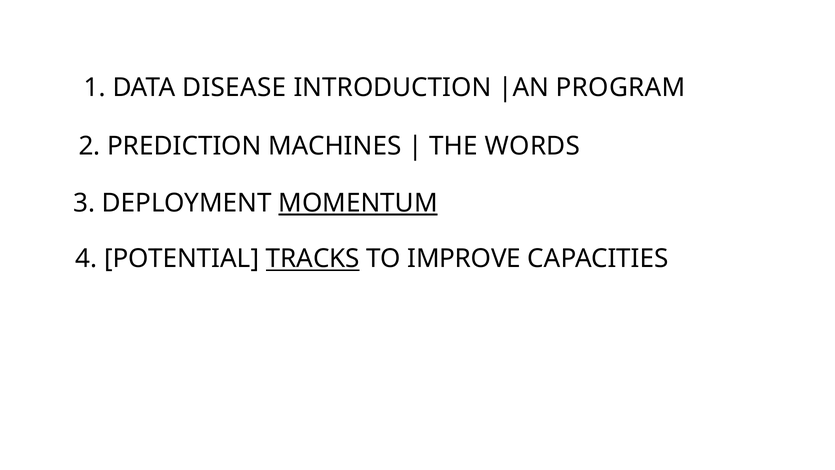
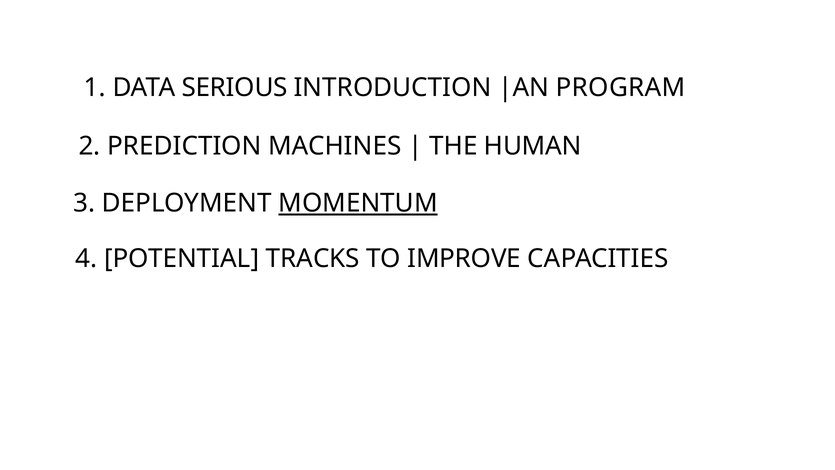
DISEASE: DISEASE -> SERIOUS (235, 87)
WORDS: WORDS -> HUMAN (533, 146)
TRACKS underline: present -> none (313, 259)
